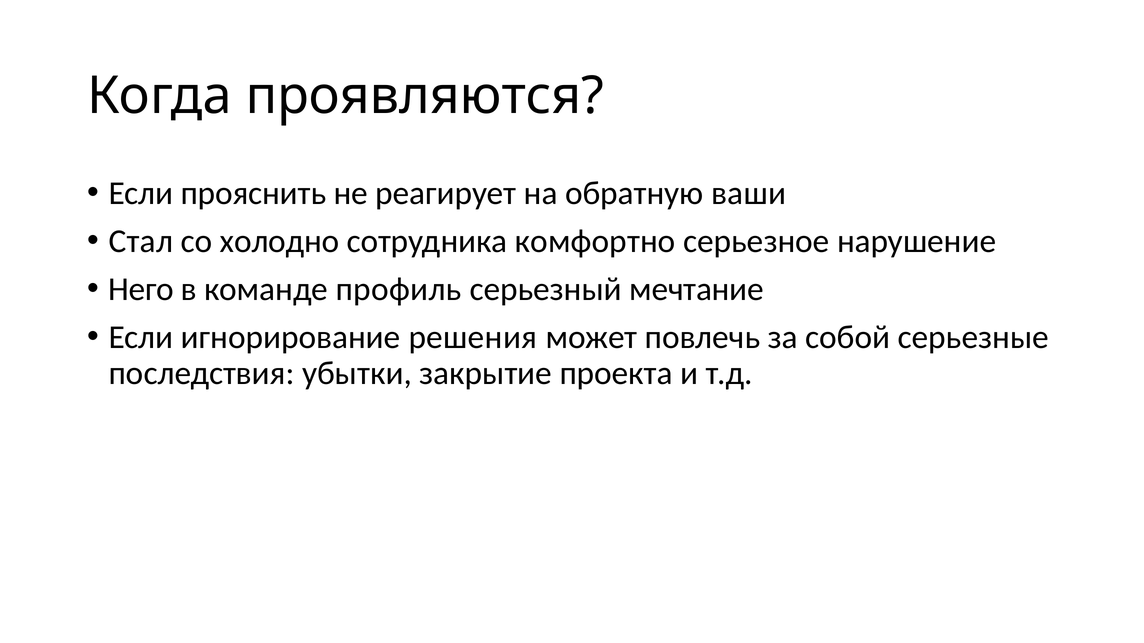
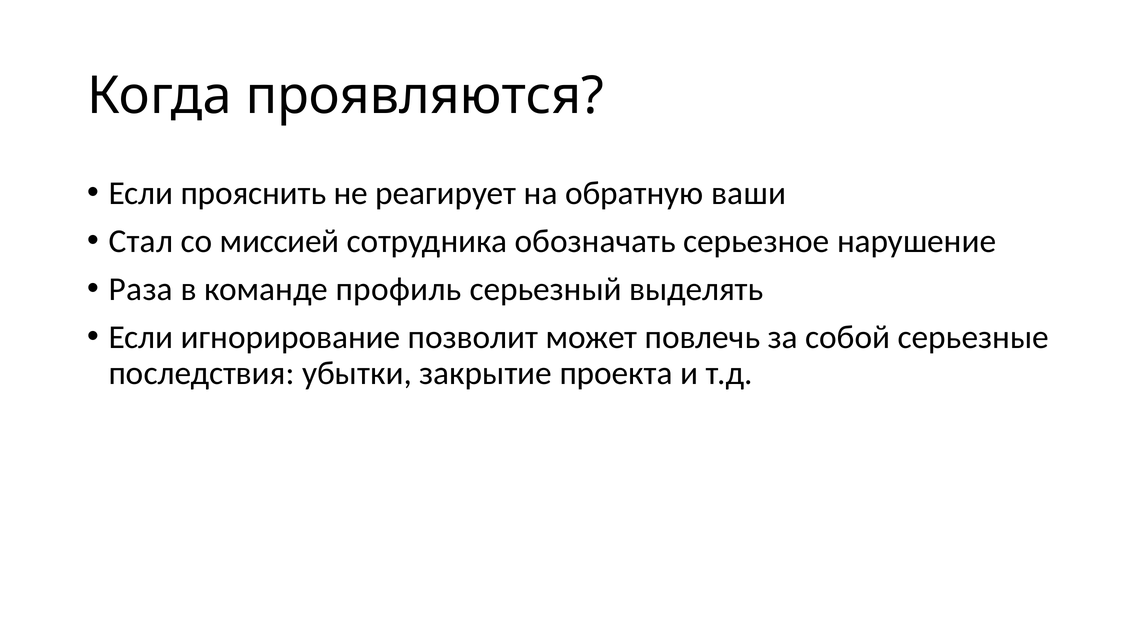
холодно: холодно -> миссией (280, 241)
комфортно: комфортно -> обозначать (595, 241)
Него: Него -> Раза (141, 289)
мечтание: мечтание -> выделять (696, 289)
решения: решения -> позволит (473, 337)
